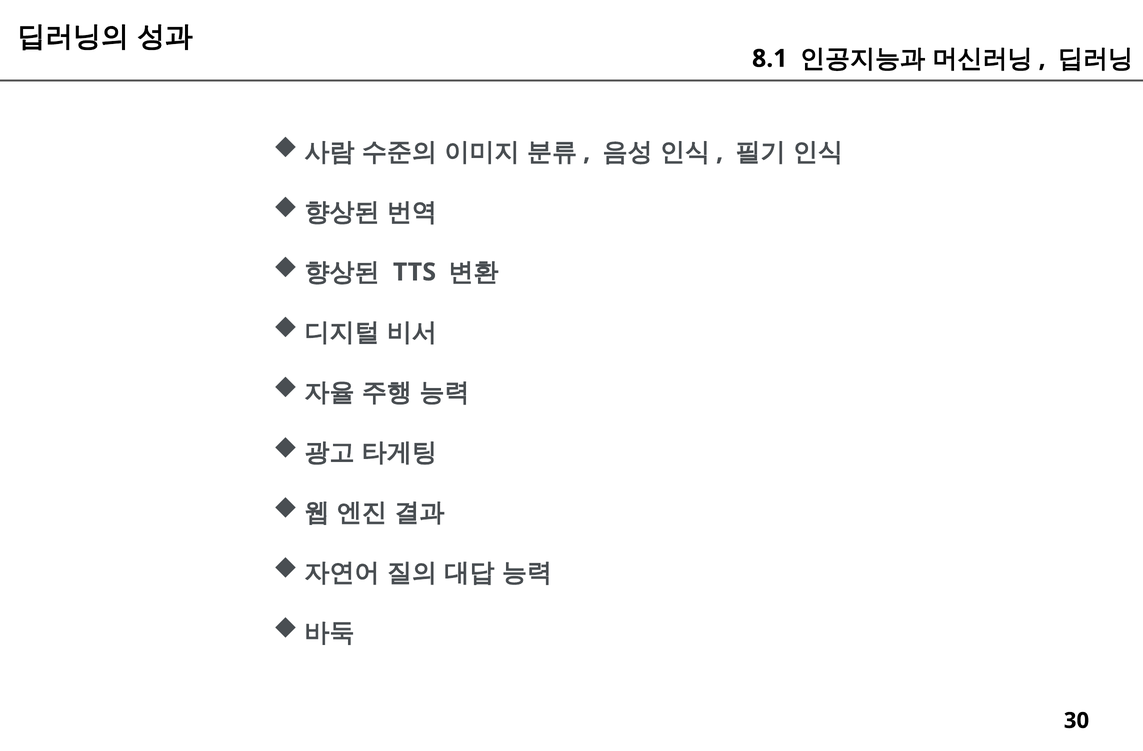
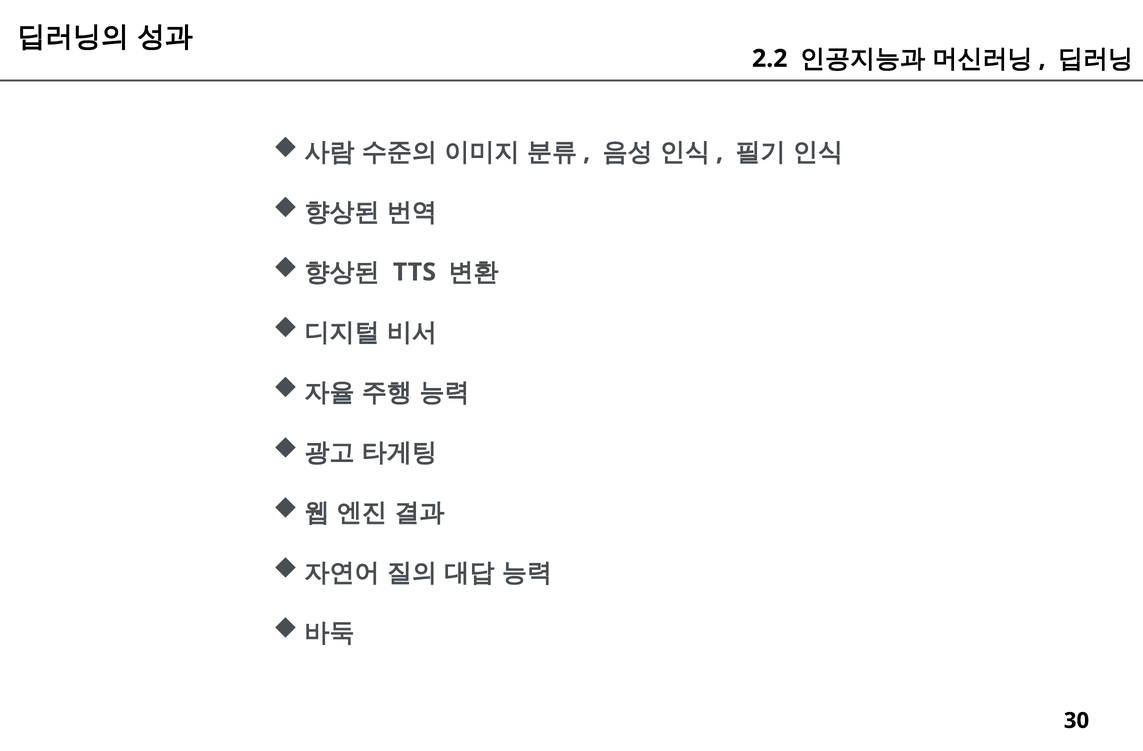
8.1: 8.1 -> 2.2 (770, 59)
